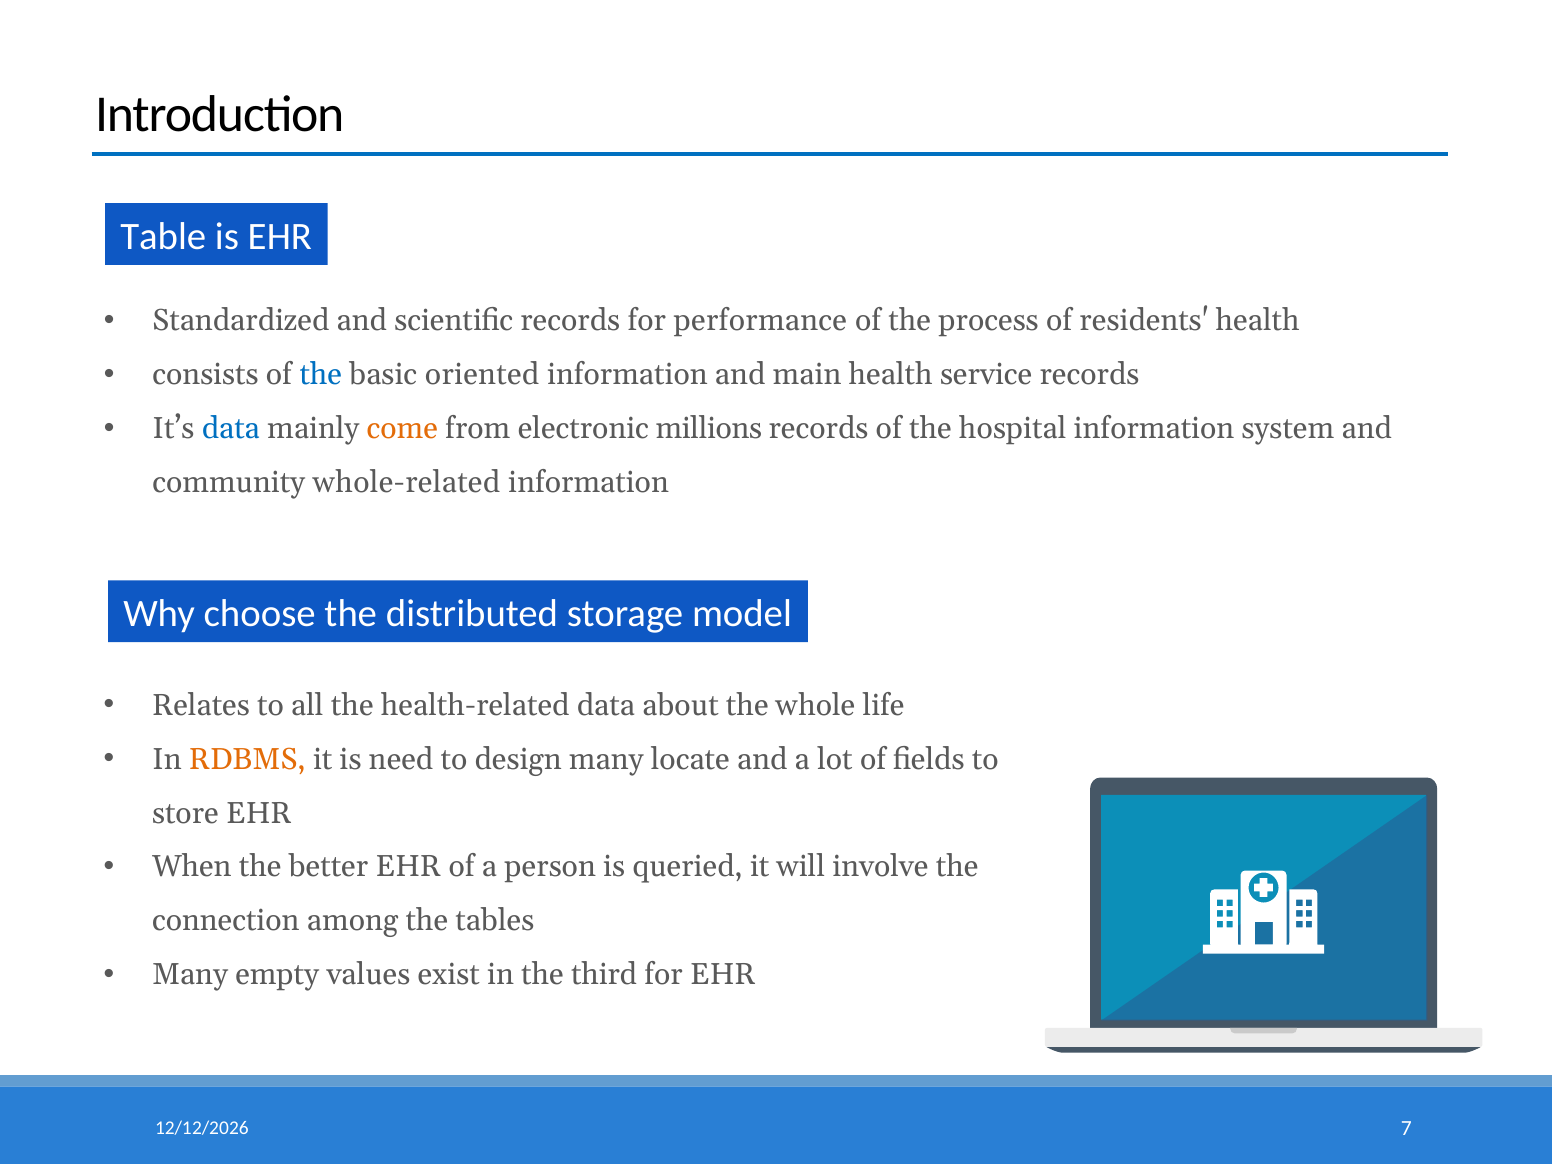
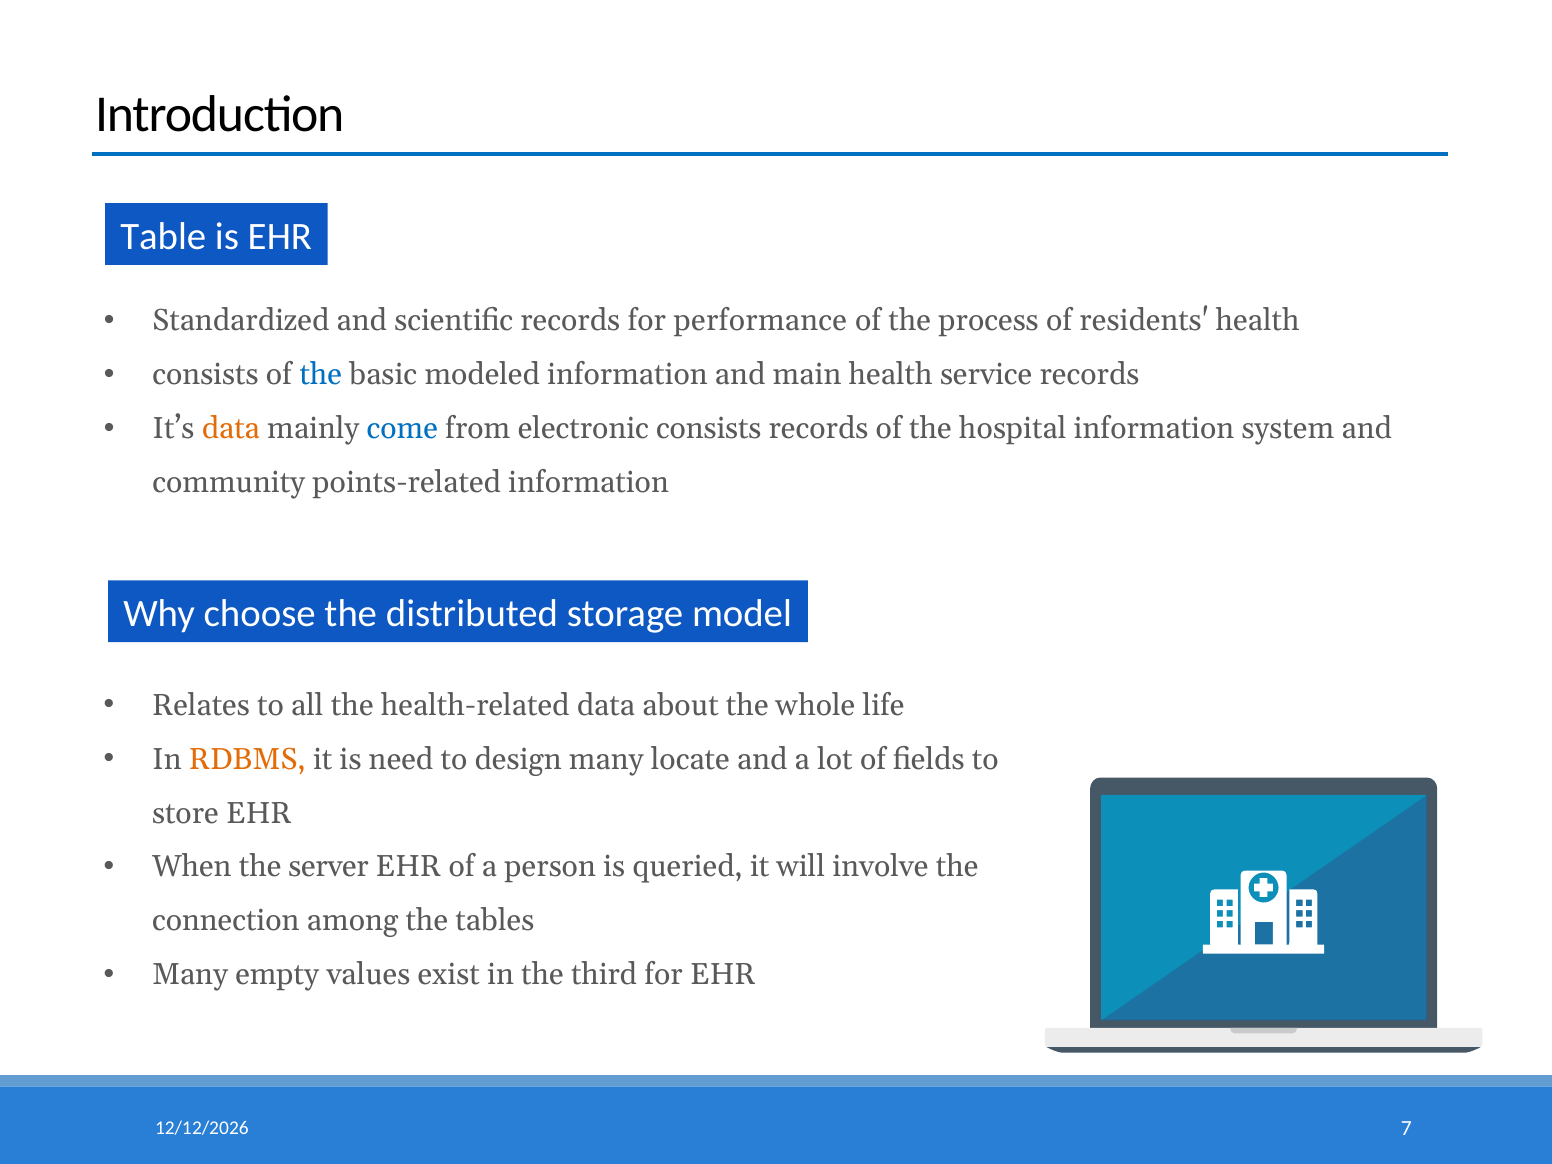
oriented: oriented -> modeled (482, 375)
data colour: blue -> orange (231, 429)
come colour: orange -> blue (402, 429)
electronic millions: millions -> consists (709, 429)
whole-related: whole-related -> points-related (407, 483)
better: better -> server (329, 867)
